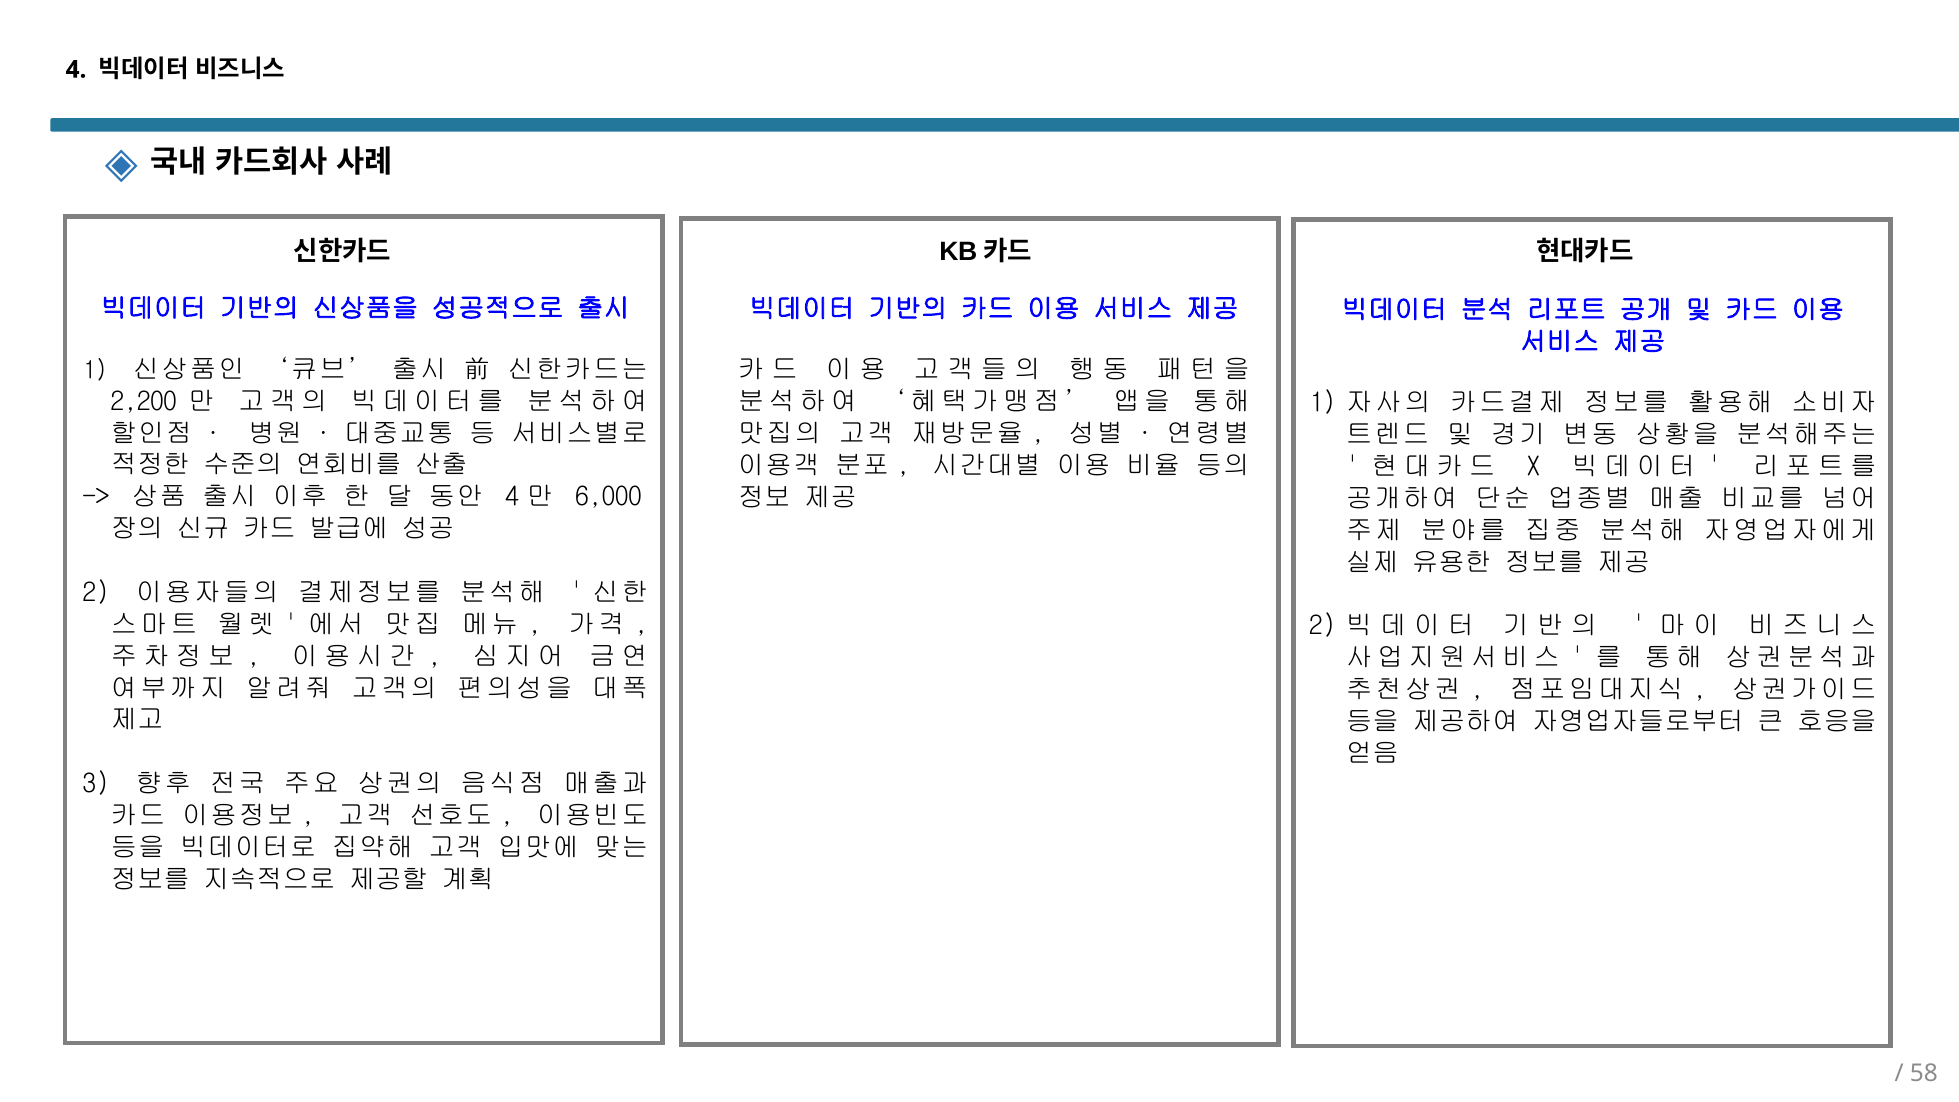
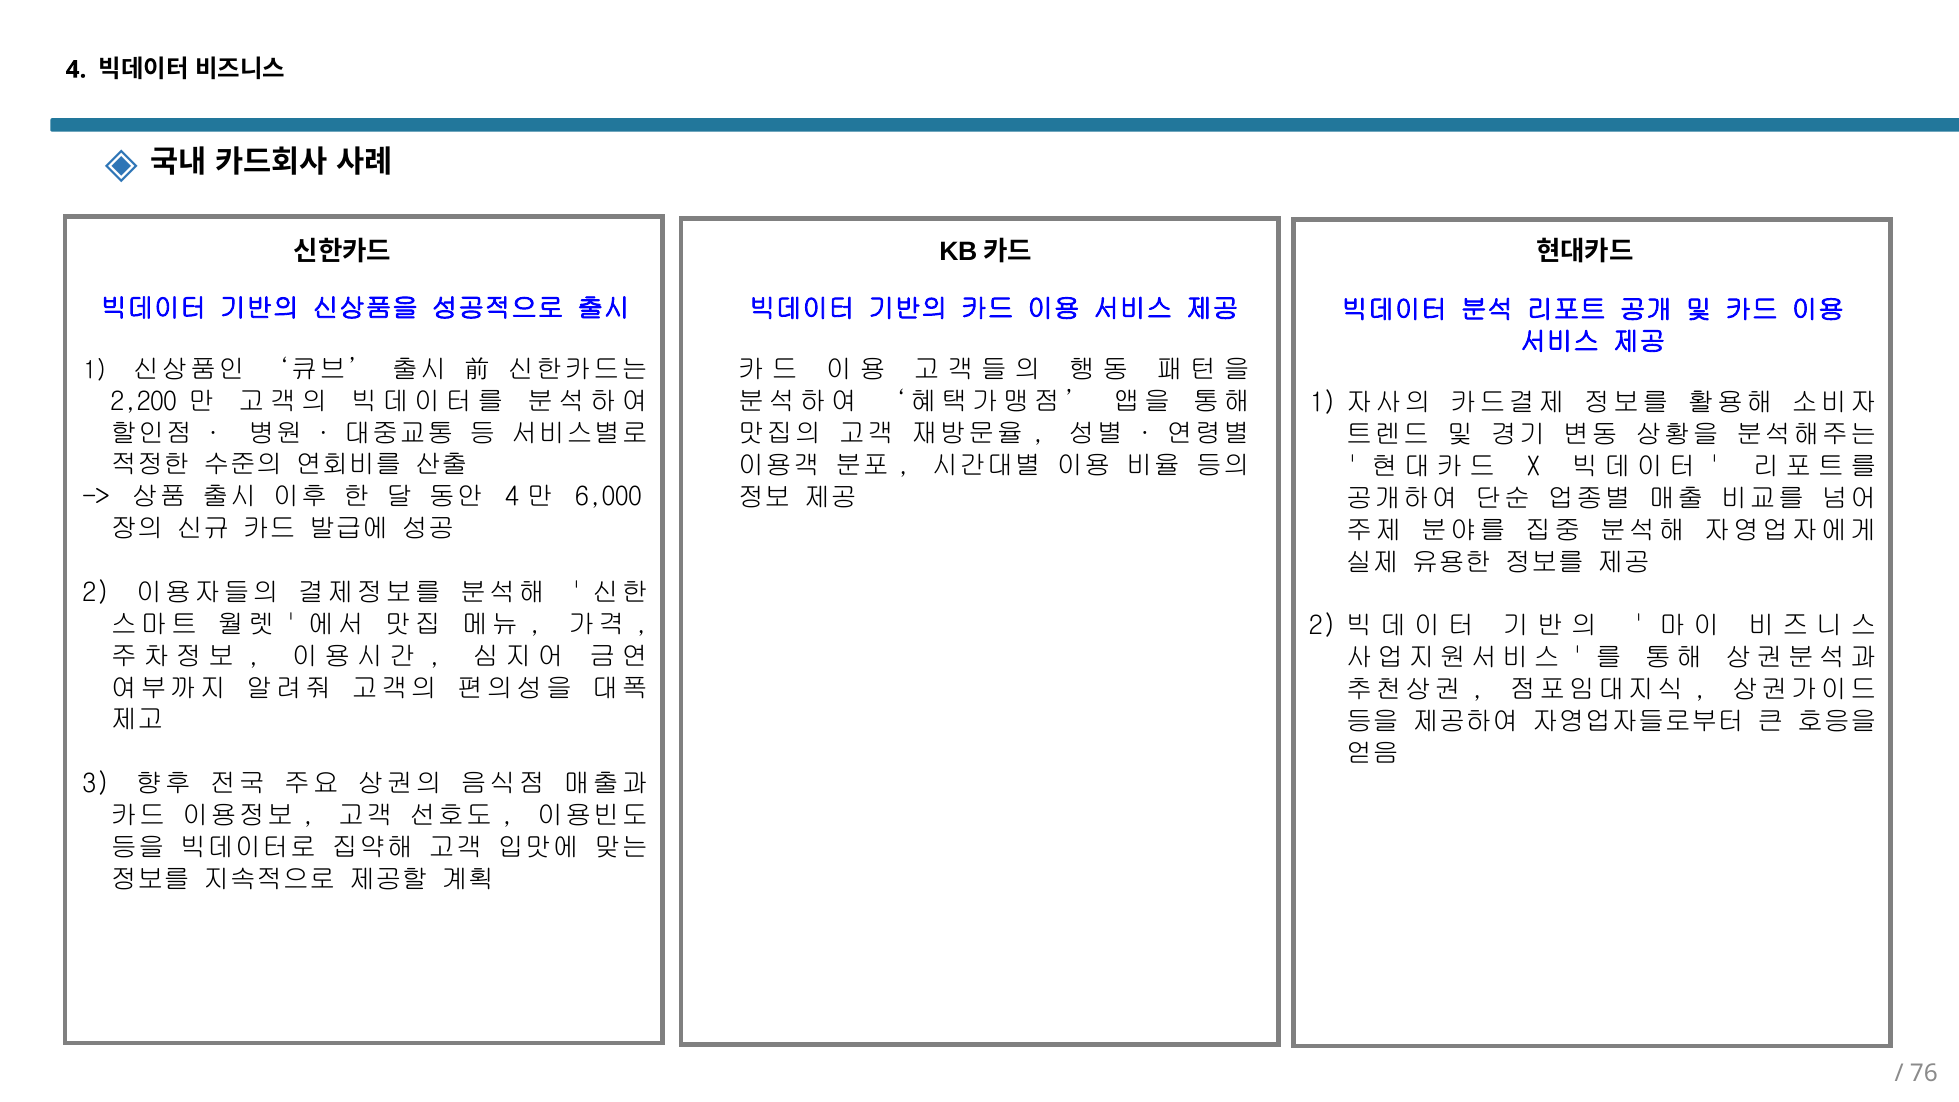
58: 58 -> 76 (1924, 1073)
